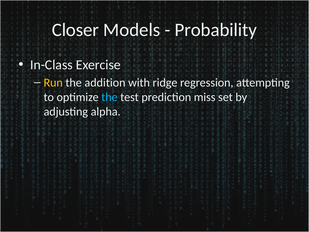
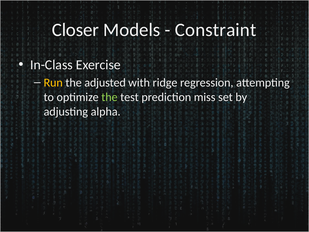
Probability: Probability -> Constraint (216, 30)
addition: addition -> adjusted (105, 83)
the colour: light blue -> light green (109, 97)
